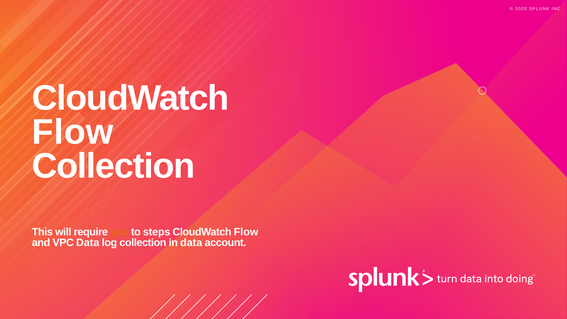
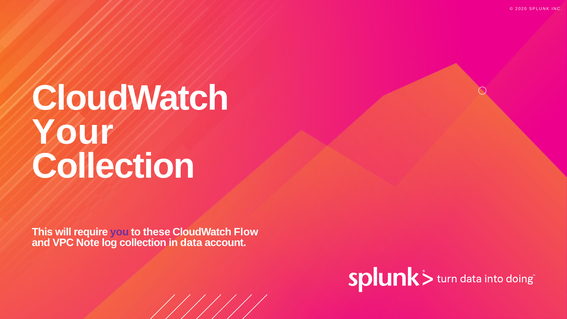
Flow: Flow -> Your (73, 132)
you colour: orange -> purple (119, 232)
steps: steps -> these (157, 232)
VPC Data: Data -> Note (88, 243)
